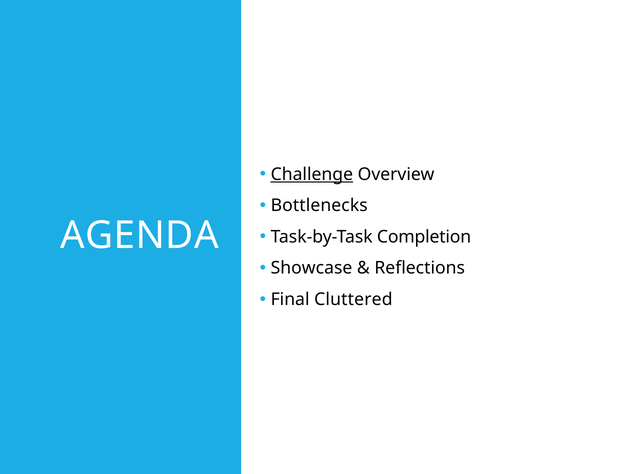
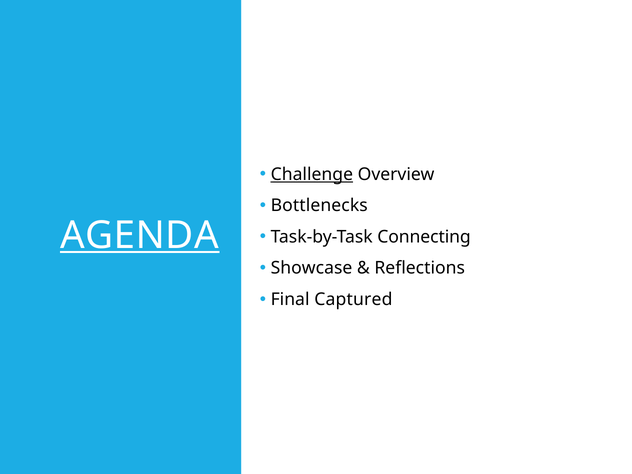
AGENDA underline: none -> present (139, 235)
Completion: Completion -> Connecting (424, 237)
Cluttered: Cluttered -> Captured (353, 299)
